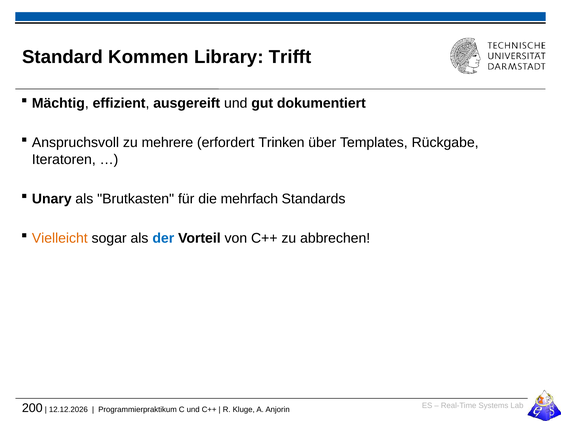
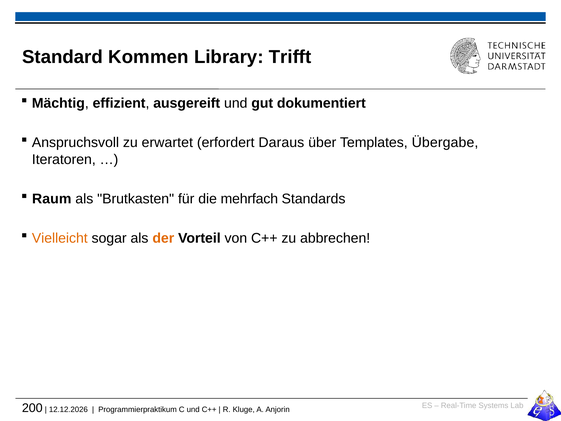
mehrere: mehrere -> erwartet (167, 143)
Trinken: Trinken -> Daraus (281, 143)
Rückgabe: Rückgabe -> Übergabe (445, 143)
Unary: Unary -> Raum (52, 199)
der colour: blue -> orange (163, 238)
